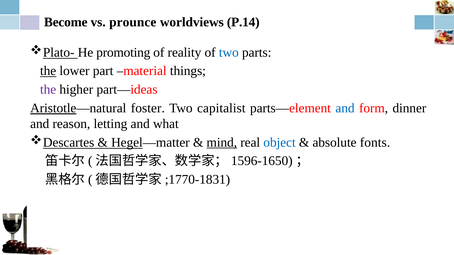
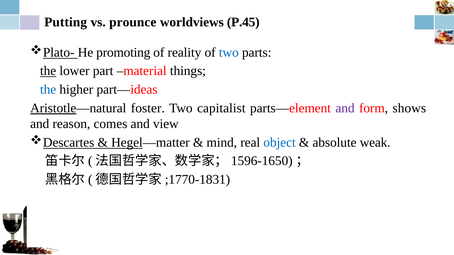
Become: Become -> Putting (66, 22)
P.14: P.14 -> P.45 (243, 22)
the colour: purple -> blue (48, 90)
and colour: blue -> purple (345, 108)
dinner: dinner -> shows (409, 108)
letting: letting -> comes (110, 124)
what: what -> view (166, 124)
mind underline: present -> none (222, 143)
fonts: fonts -> weak (375, 143)
